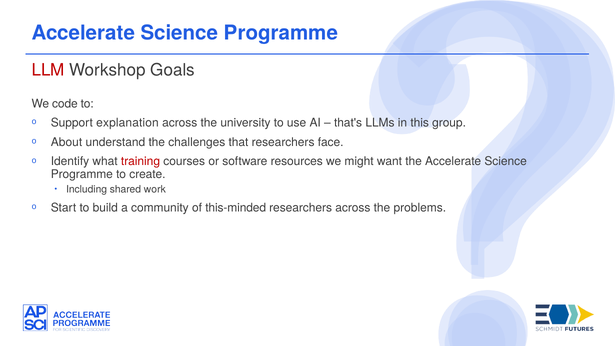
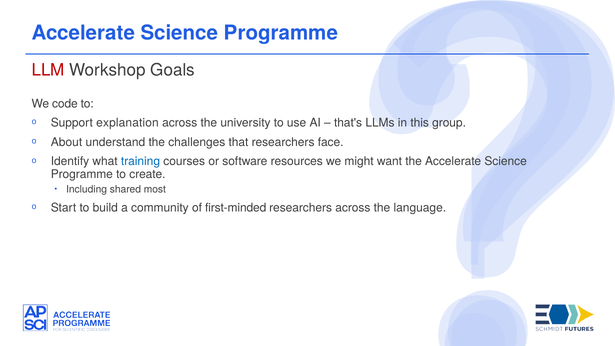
training colour: red -> blue (141, 161)
work: work -> most (155, 189)
this-minded: this-minded -> first-minded (236, 208)
problems: problems -> language (420, 208)
